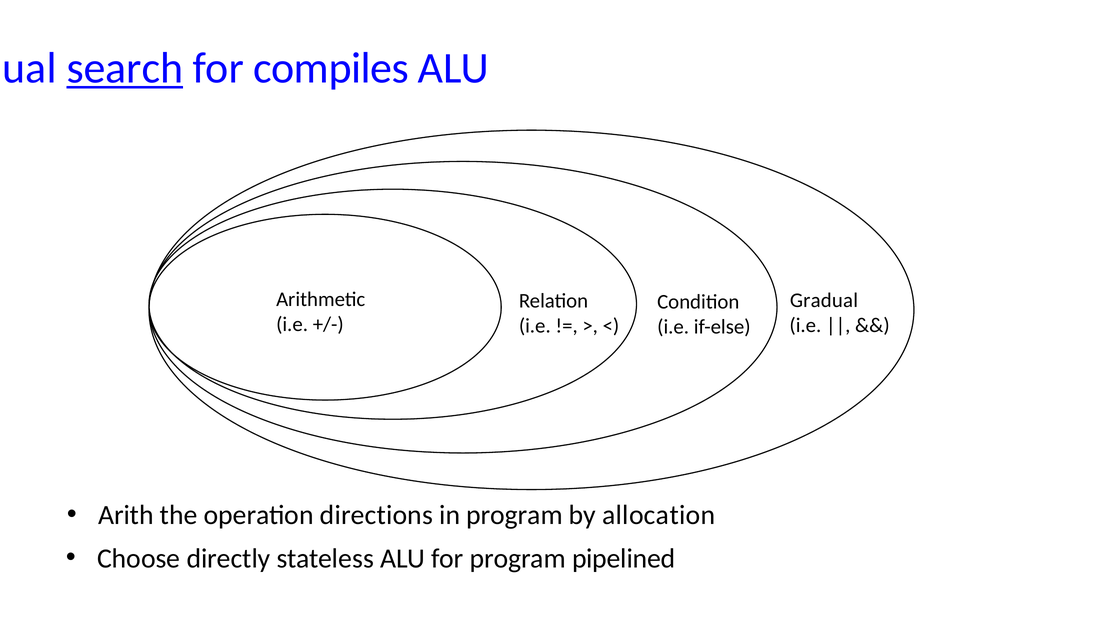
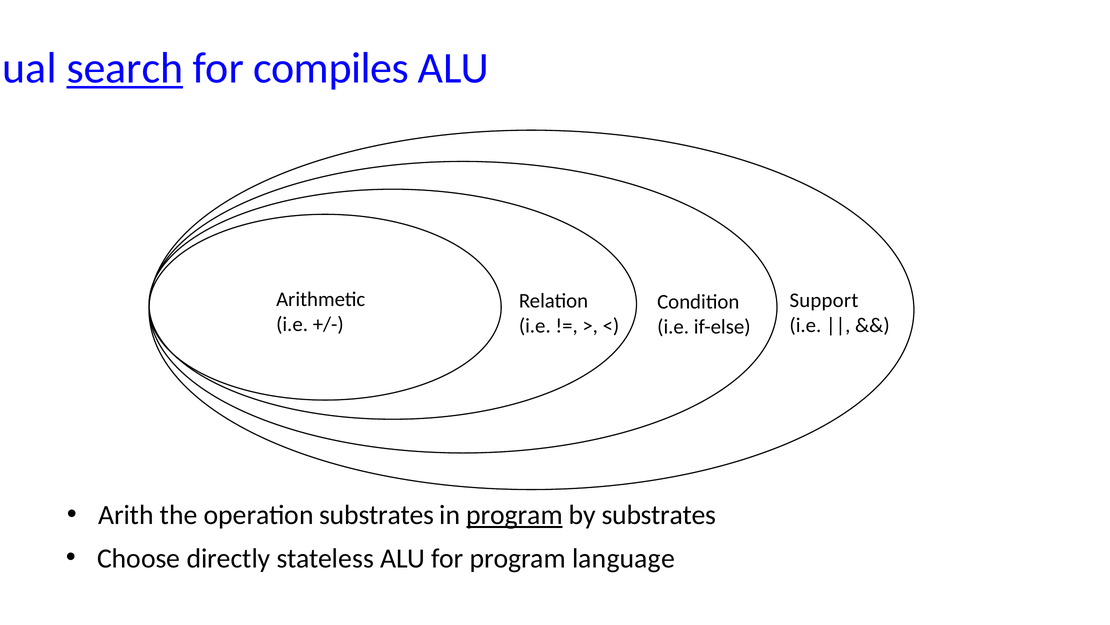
Gradual: Gradual -> Support (824, 300)
operation directions: directions -> substrates (377, 515)
program underline: none -> present (515, 515)
by allocation: allocation -> substrates (659, 515)
pipelined: pipelined -> language (623, 558)
